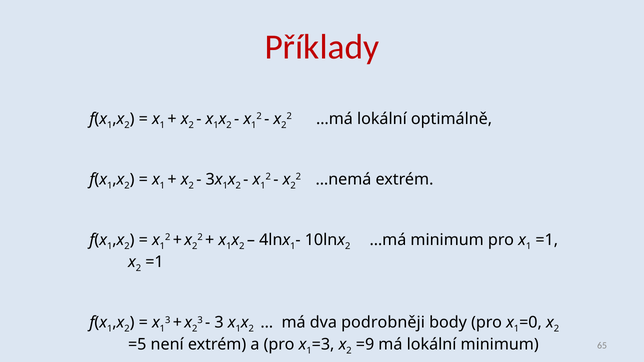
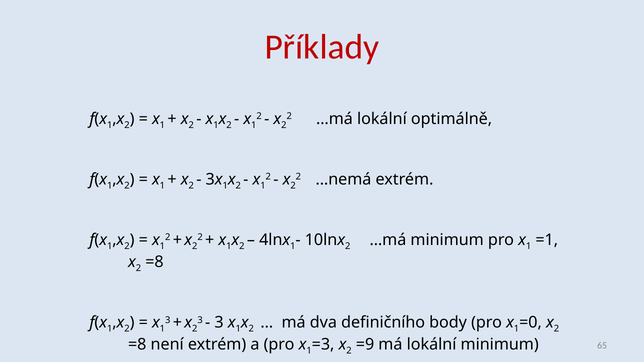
=1: =1 -> =8 (154, 262)
podrobněji: podrobněji -> definičního (383, 323)
=5: =5 -> =8 (137, 345)
